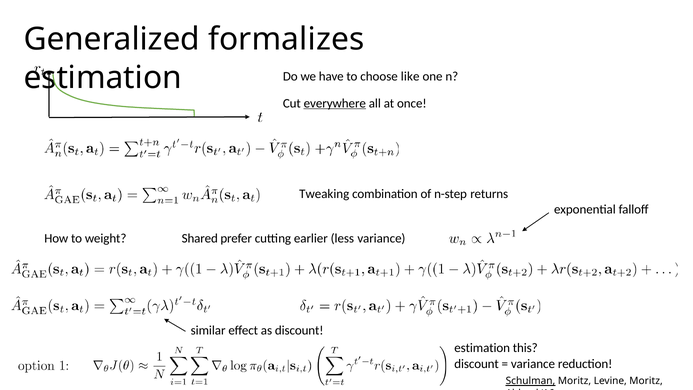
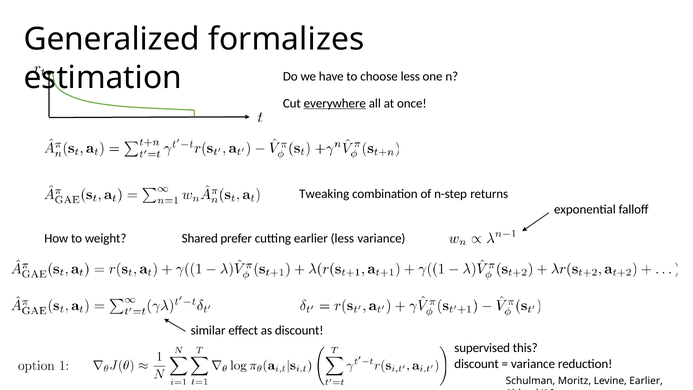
choose like: like -> less (410, 76)
estimation: estimation -> supervised (482, 348)
Schulman underline: present -> none (530, 381)
Levine Moritz: Moritz -> Earlier (646, 381)
